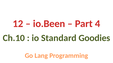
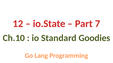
io.Been: io.Been -> io.State (49, 24)
4: 4 -> 7 (98, 24)
